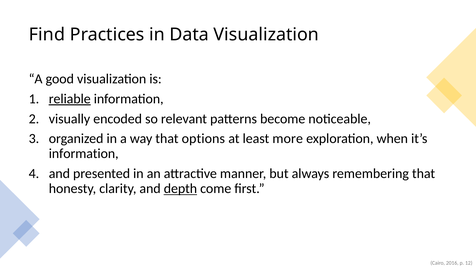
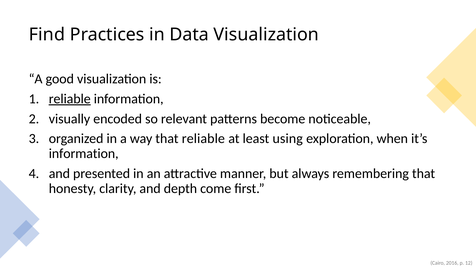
that options: options -> reliable (203, 139)
more: more -> using (288, 139)
depth underline: present -> none (180, 188)
